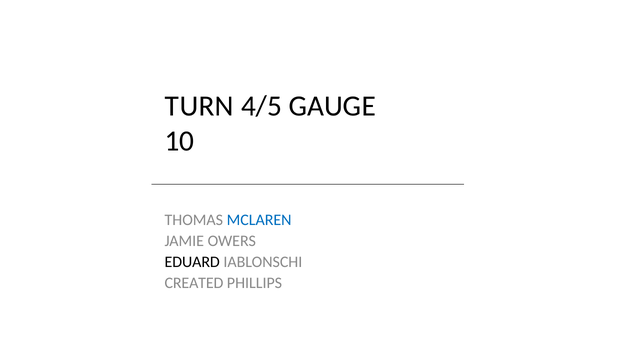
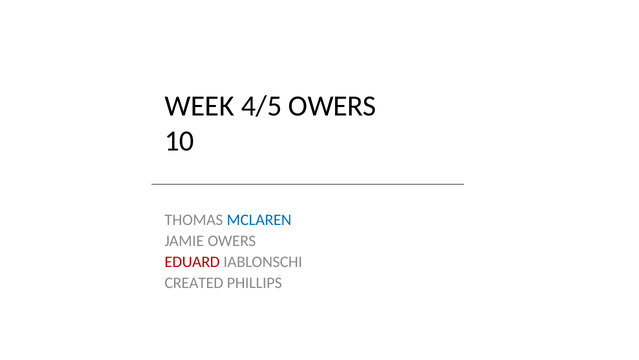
TURN: TURN -> WEEK (199, 106)
4/5 GAUGE: GAUGE -> OWERS (332, 106)
EDUARD colour: black -> red (192, 262)
